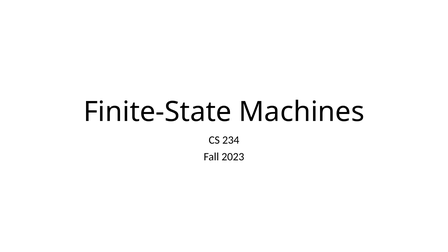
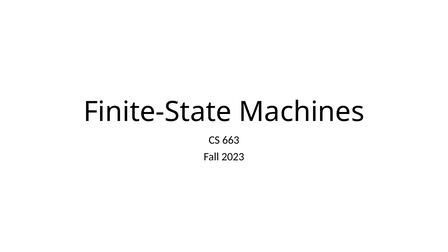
234: 234 -> 663 (231, 140)
